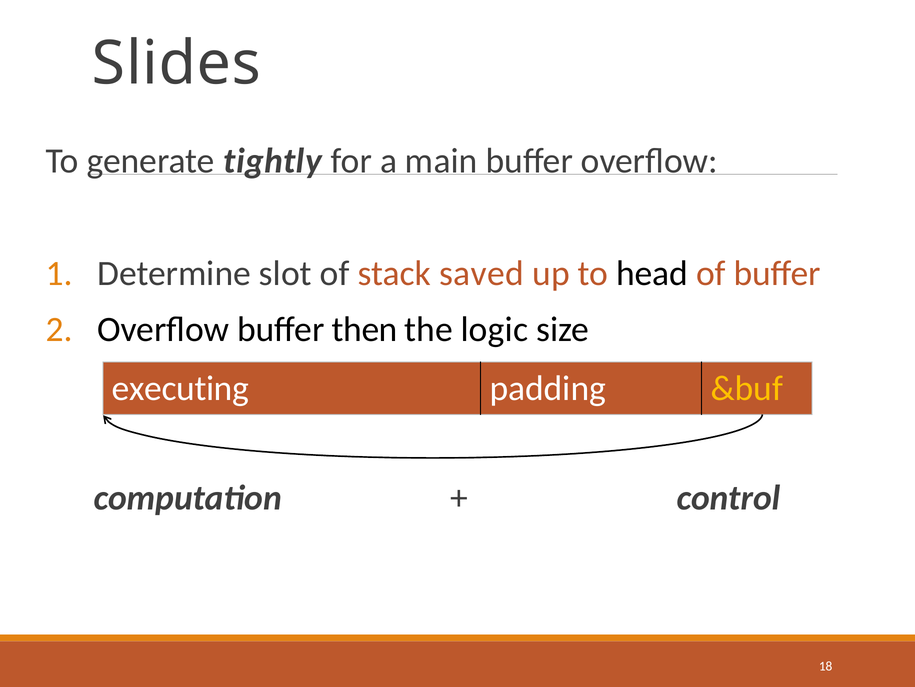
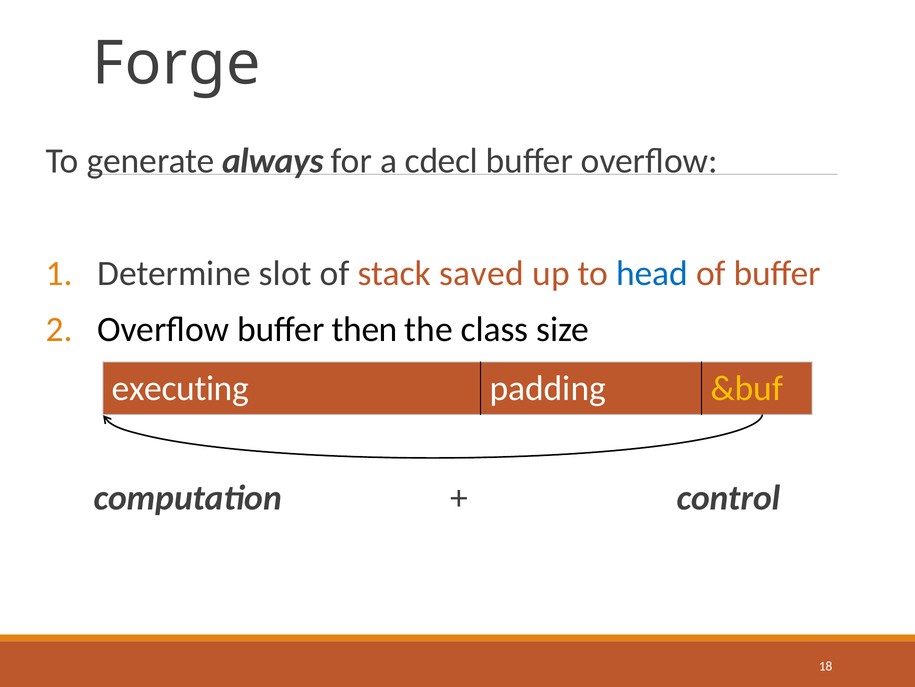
Slides: Slides -> Forge (177, 63)
tightly: tightly -> always (273, 161)
main: main -> cdecl (442, 161)
head colour: black -> blue (652, 273)
logic: logic -> class (494, 329)
